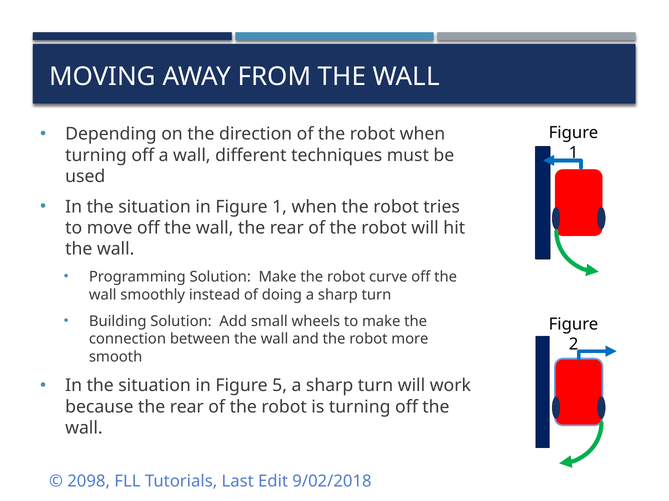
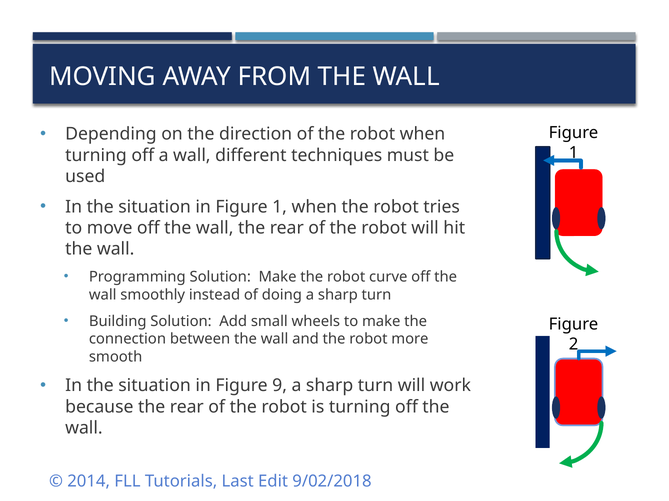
5: 5 -> 9 (280, 386)
2098: 2098 -> 2014 (89, 482)
